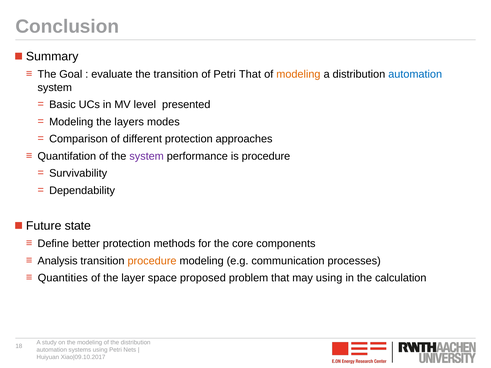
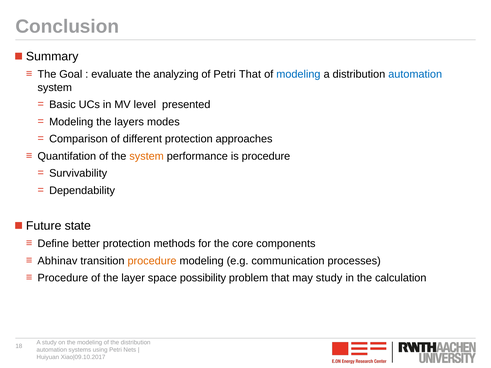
the transition: transition -> analyzing (176, 74)
modeling colour: orange -> blue (298, 74)
system colour: purple -> orange (147, 156)
Analysis: Analysis -> Abhinav (57, 261)
Quantities: Quantities -> Procedure (63, 278)
proposed: proposed -> possibility (203, 278)
may using: using -> study (329, 278)
